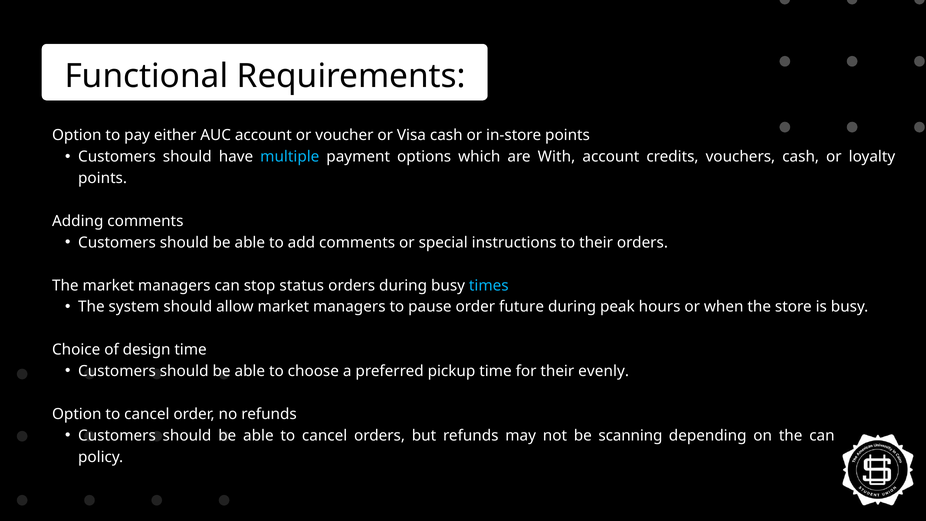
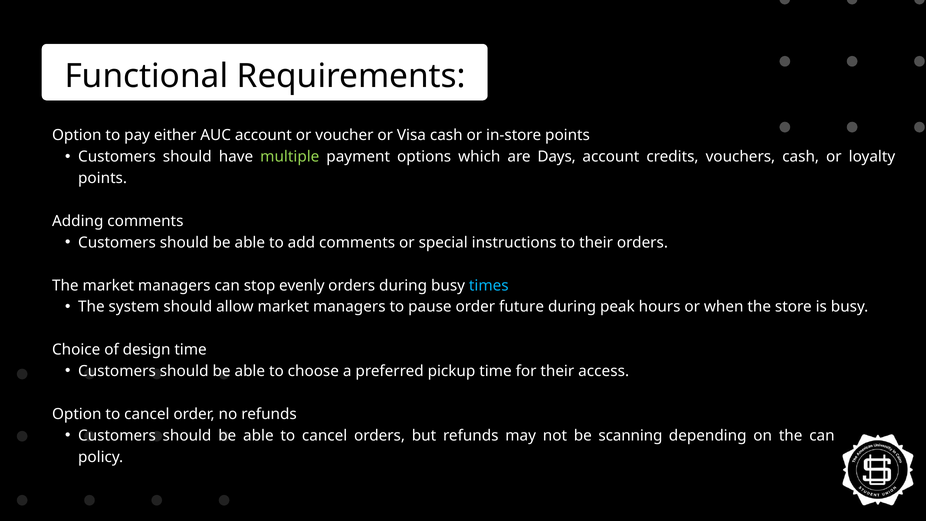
multiple colour: light blue -> light green (290, 157)
With: With -> Days (557, 157)
status: status -> evenly (302, 285)
evenly: evenly -> access (604, 371)
